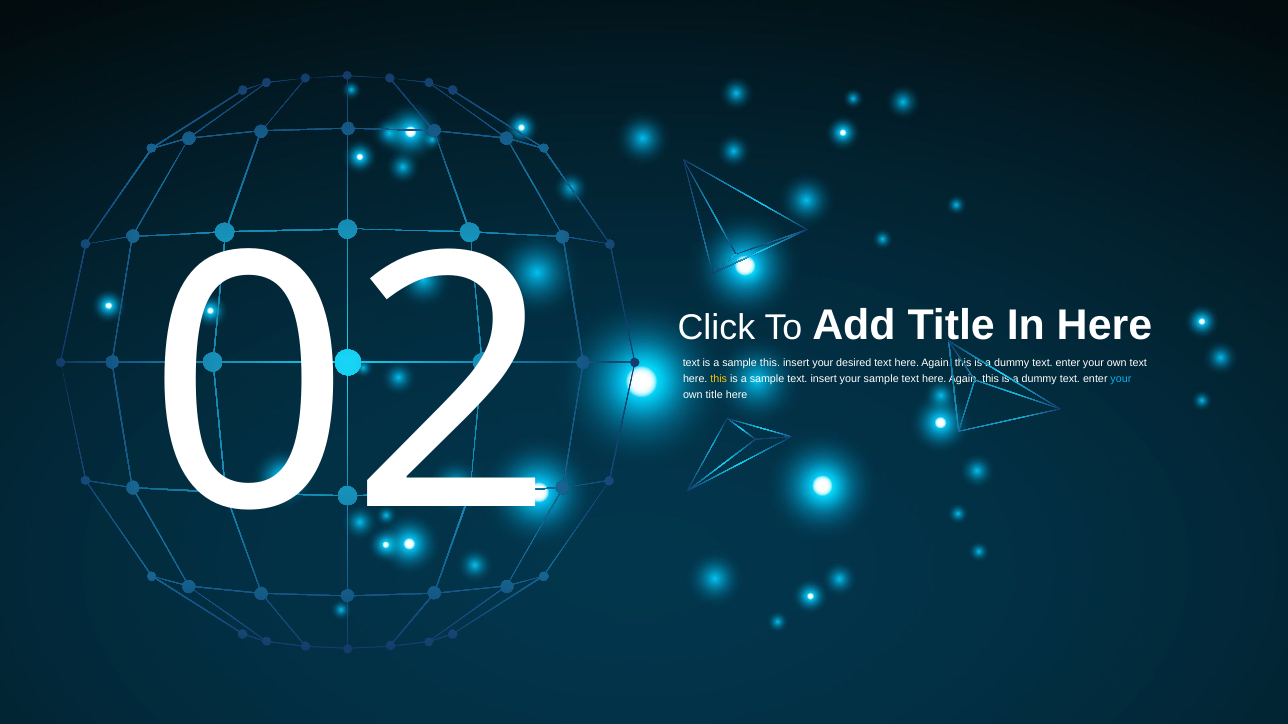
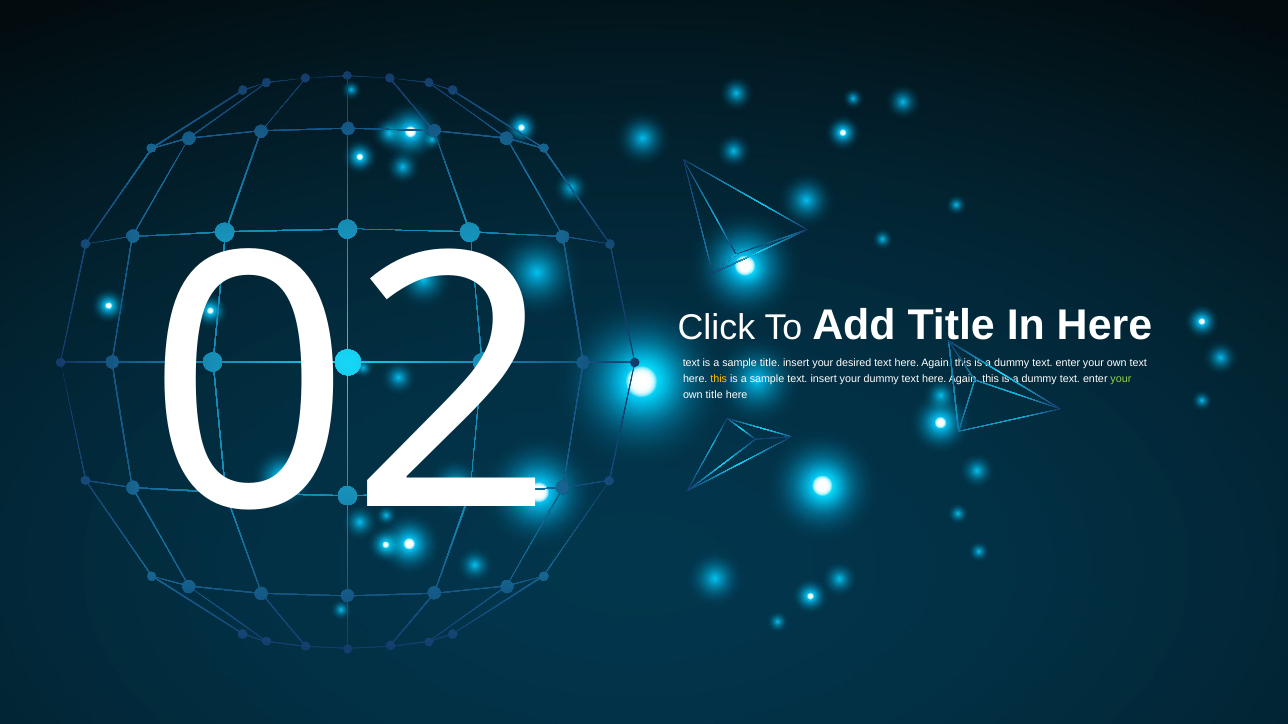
sample this: this -> title (770, 363)
your sample: sample -> dummy (881, 379)
your colour: light blue -> light green (1121, 379)
